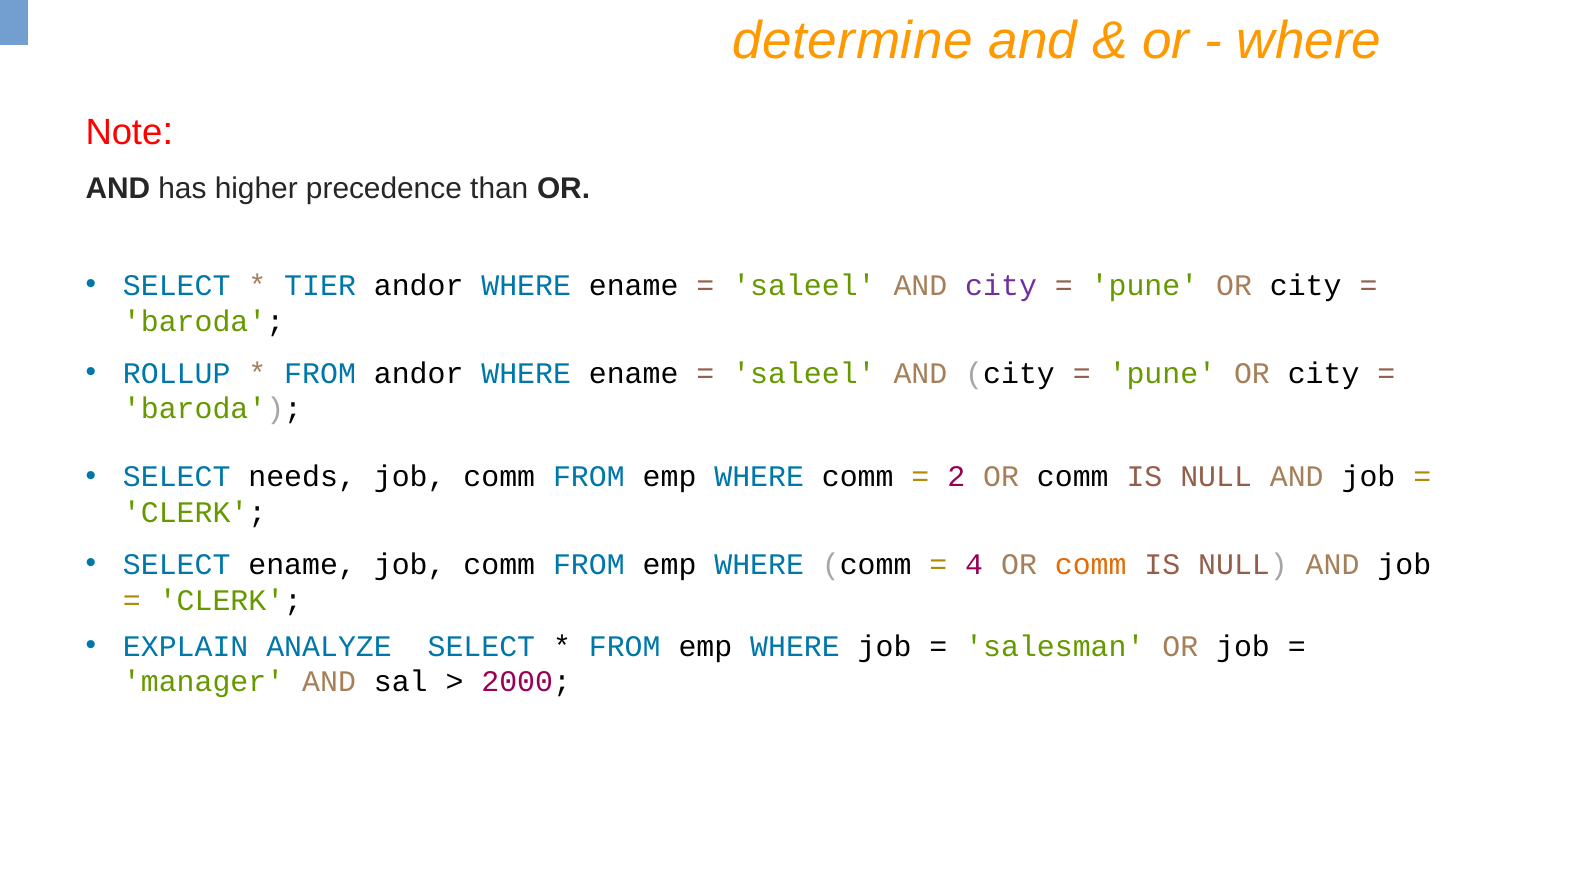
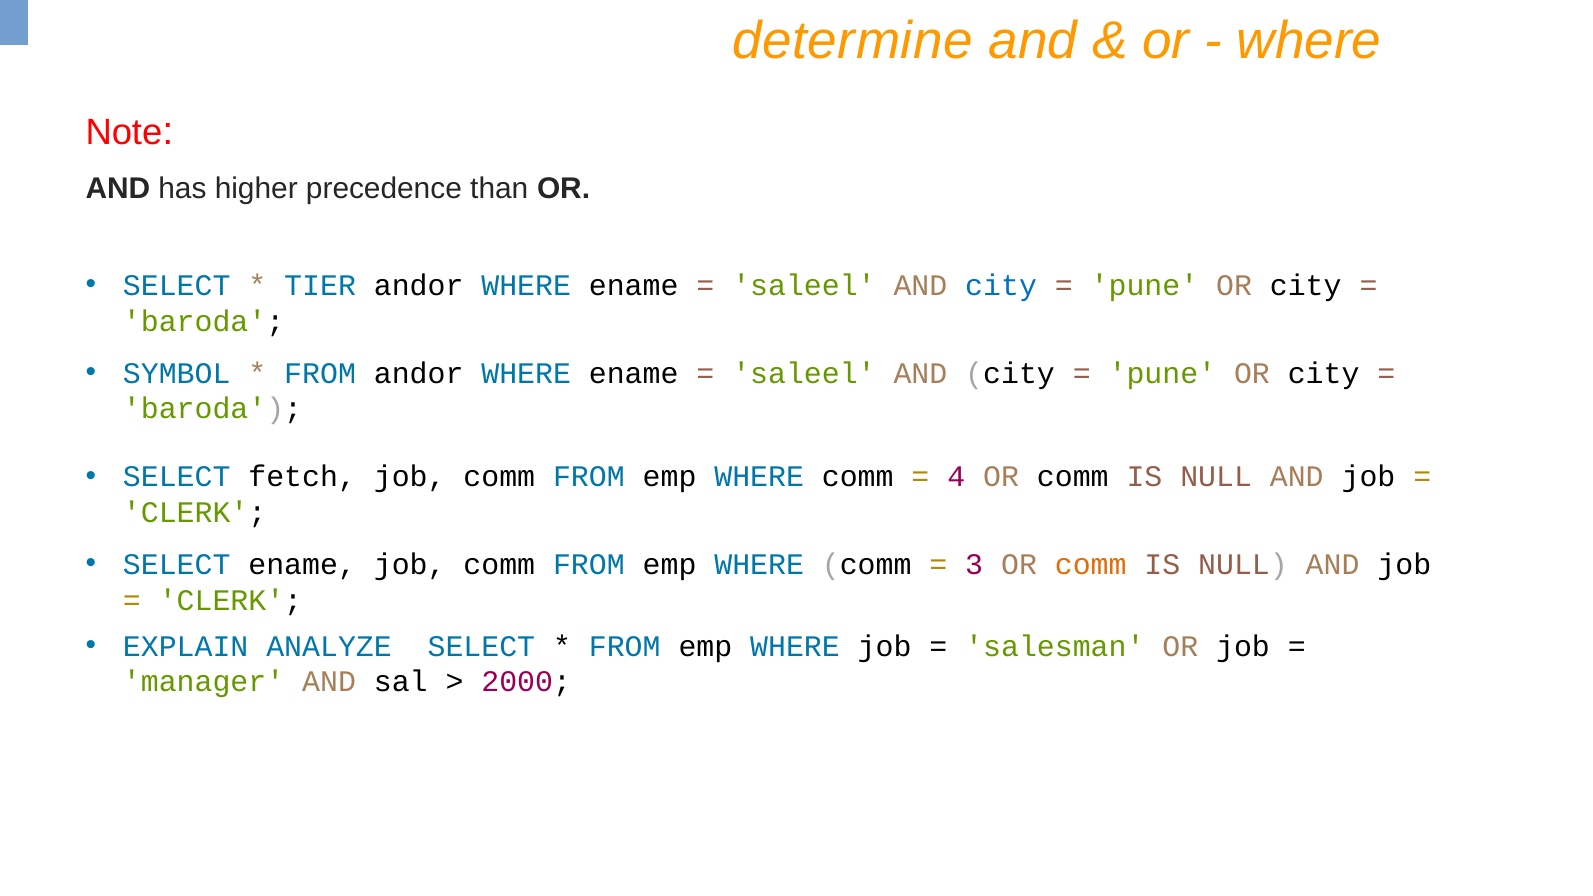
city colour: purple -> blue (1001, 286)
ROLLUP: ROLLUP -> SYMBOL (177, 373)
needs: needs -> fetch (302, 477)
2: 2 -> 4 (956, 477)
4: 4 -> 3 (974, 564)
